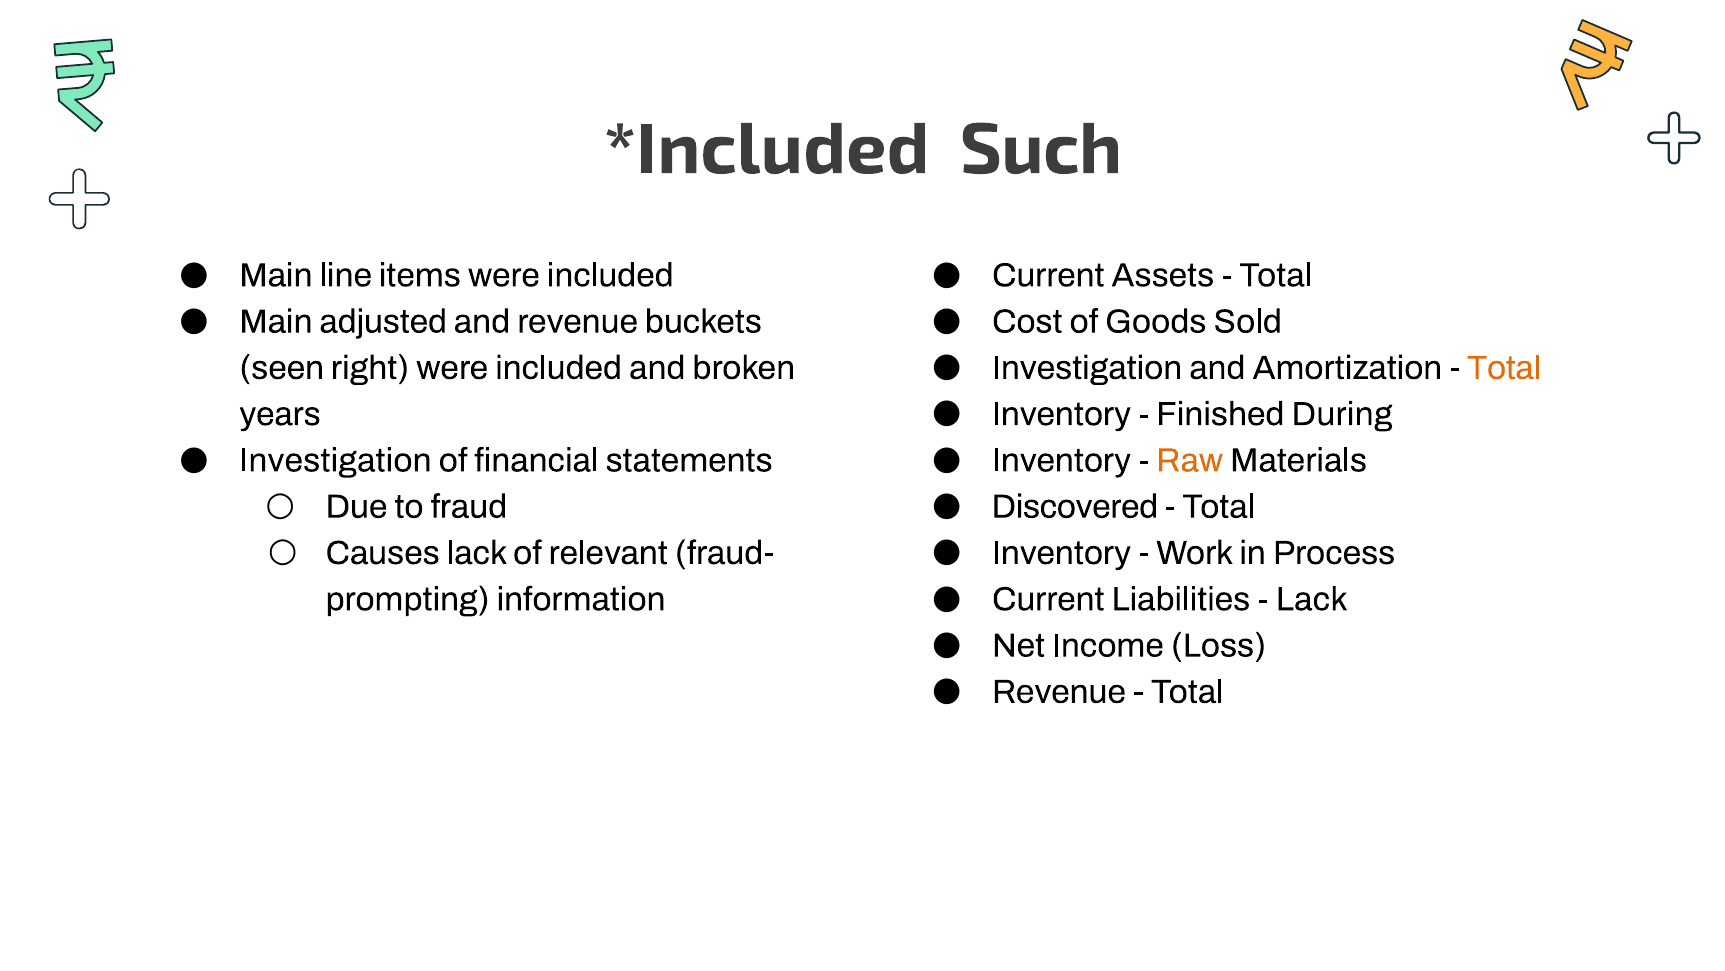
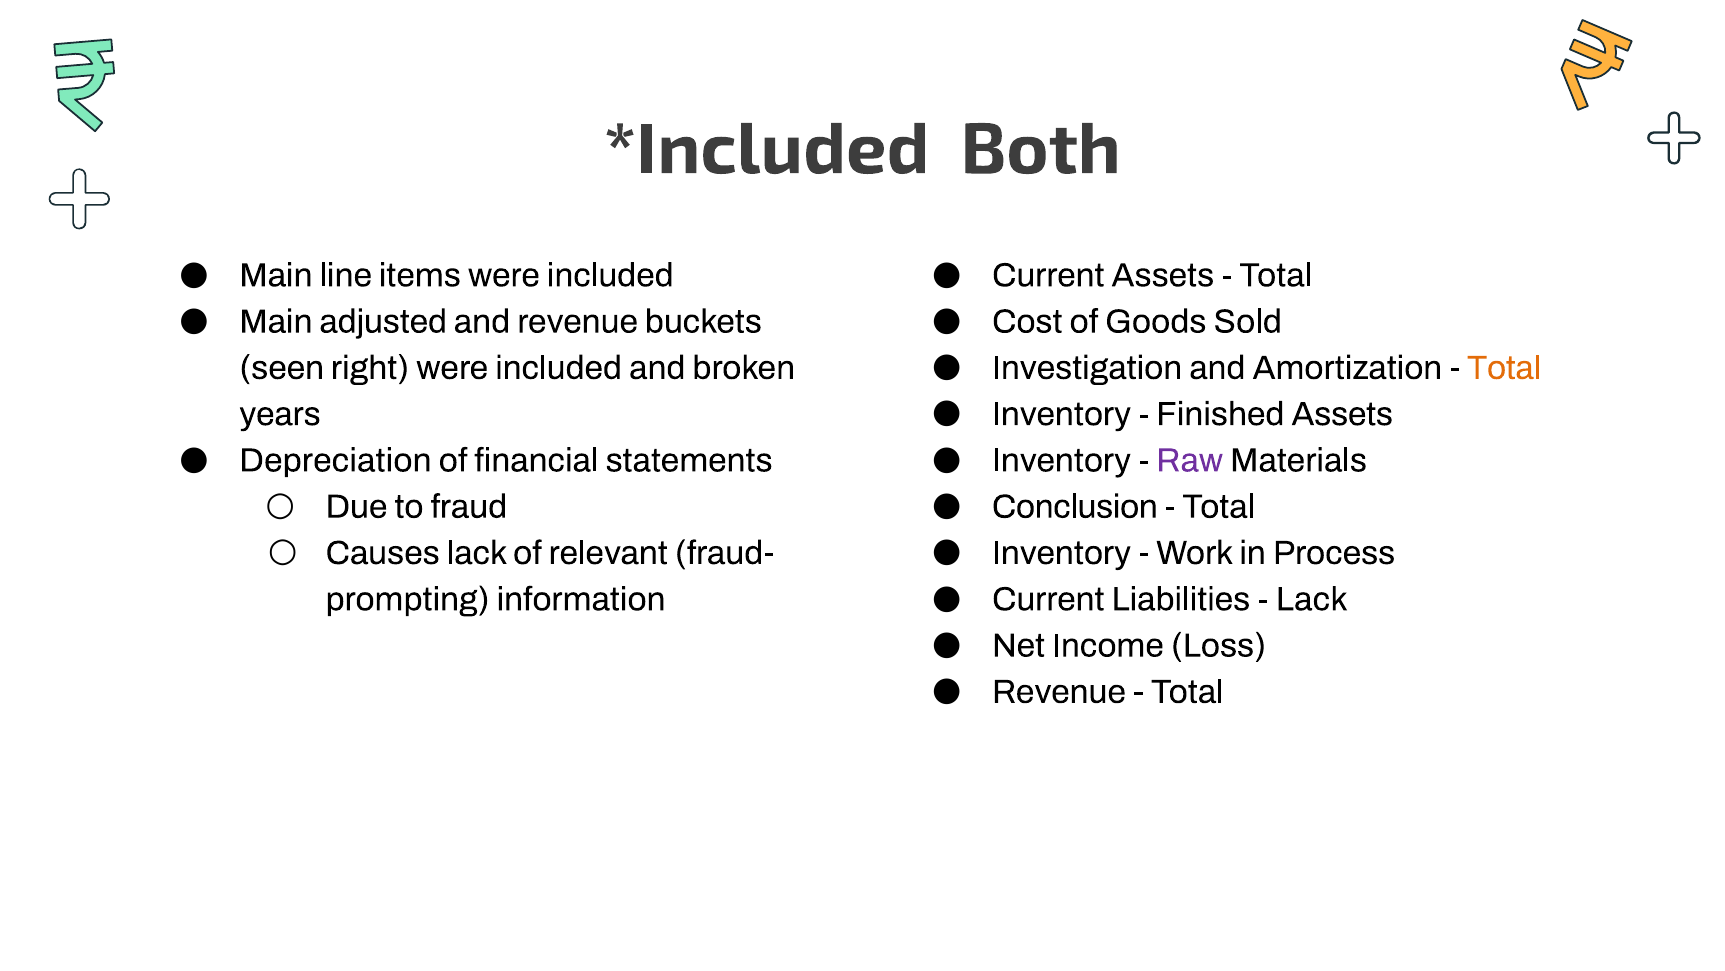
Such: Such -> Both (1041, 149)
Finished During: During -> Assets (1342, 414)
Investigation: Investigation -> Depreciation (335, 460)
Raw colour: orange -> purple (1190, 460)
Discovered: Discovered -> Conclusion (1075, 506)
